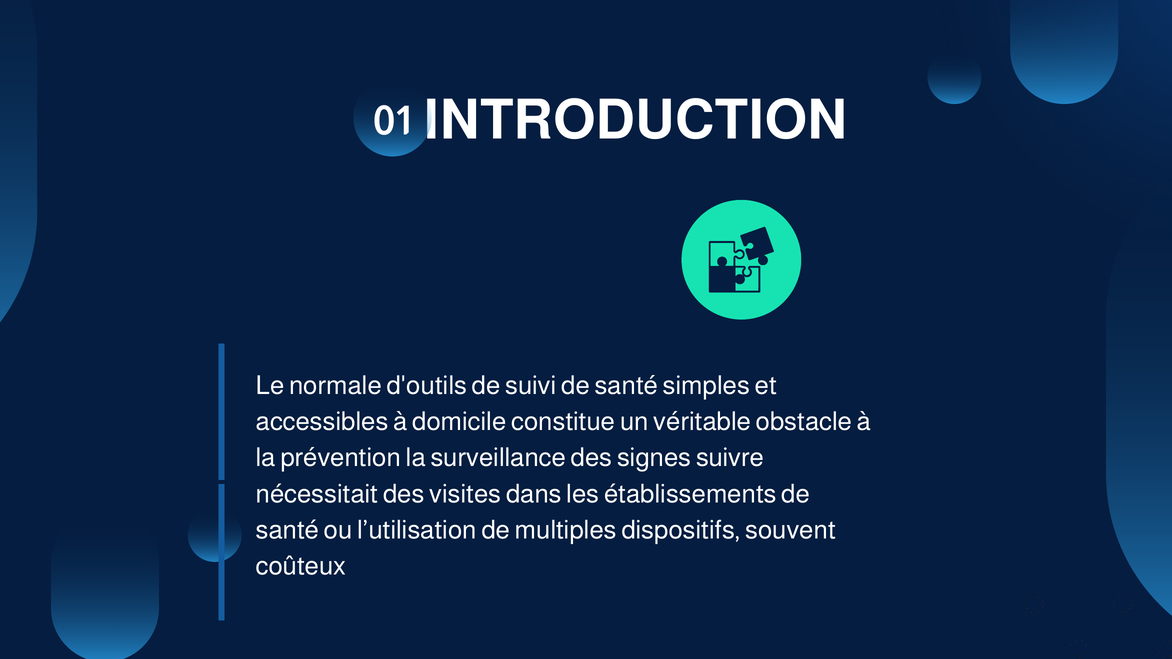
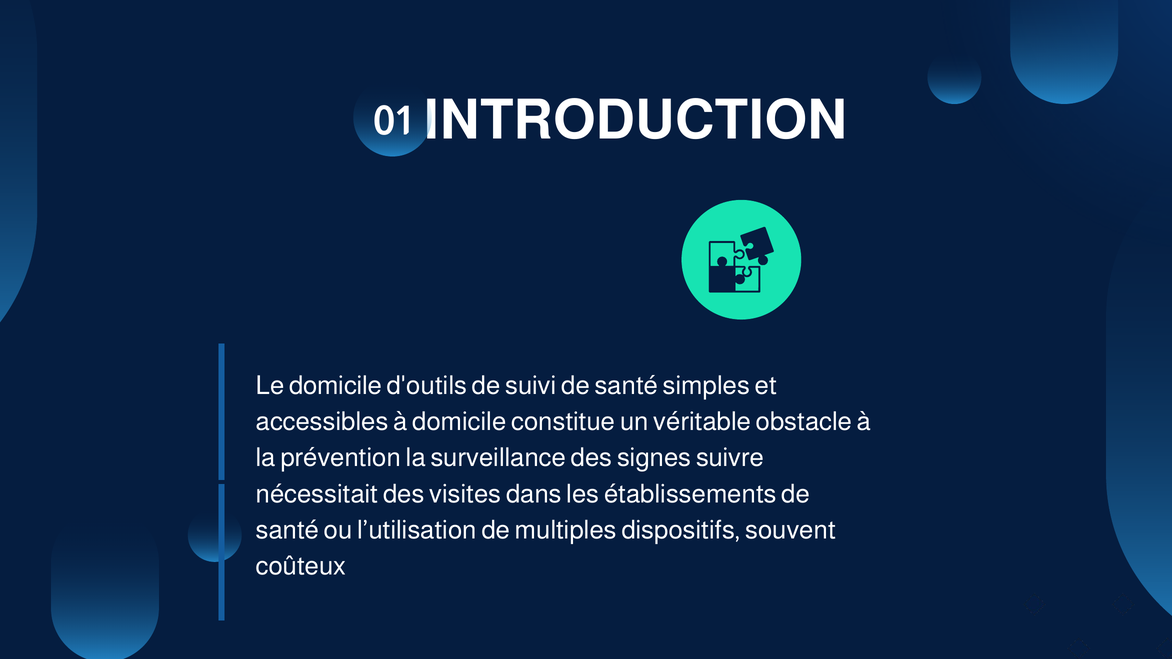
Le normale: normale -> domicile (336, 386)
